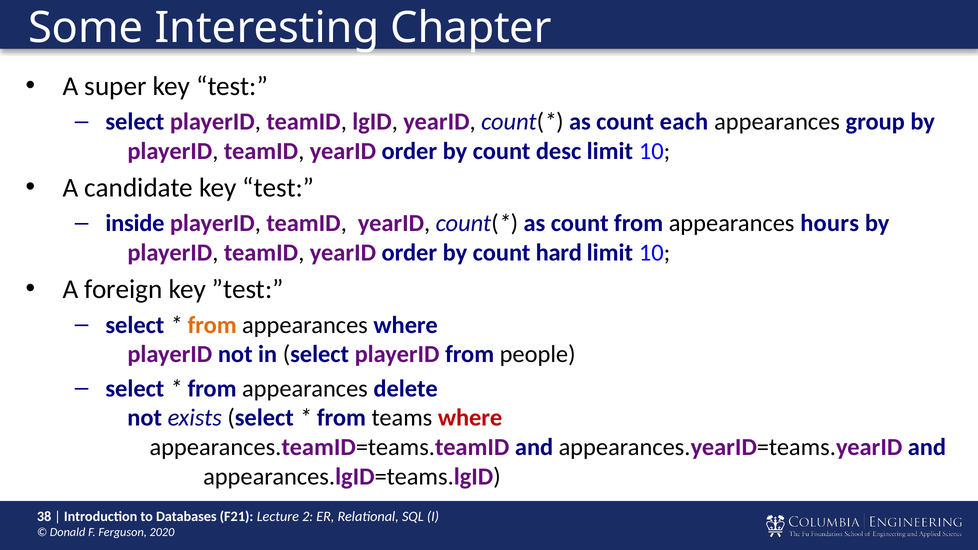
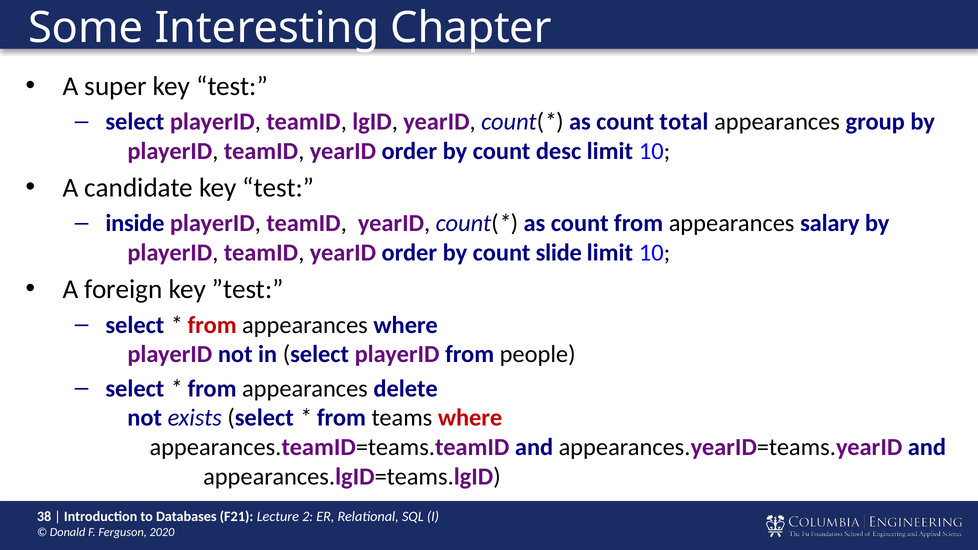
each: each -> total (684, 122)
hours: hours -> salary (830, 223)
hard: hard -> slide (559, 253)
from colour: orange -> red (212, 325)
